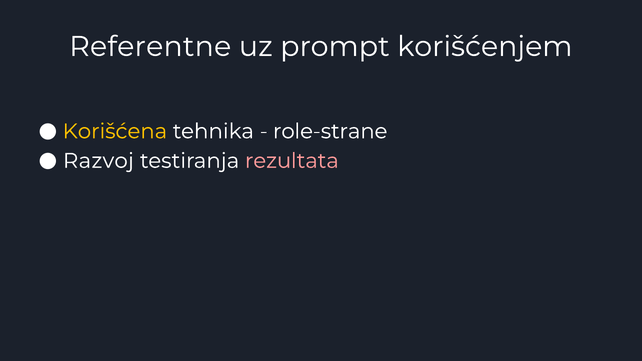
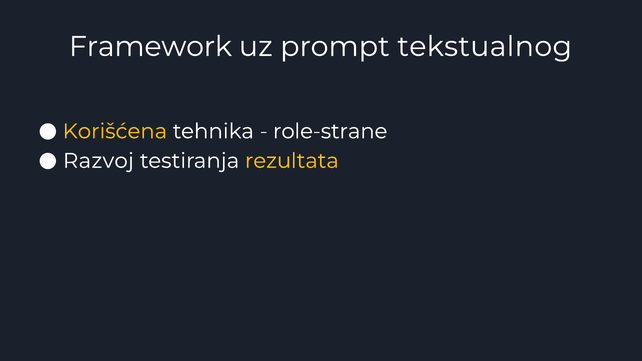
Referentne: Referentne -> Framework (150, 47)
korišćenjem: korišćenjem -> tekstualnog (485, 47)
rezultata colour: pink -> yellow (292, 161)
